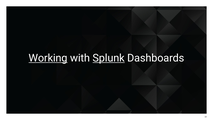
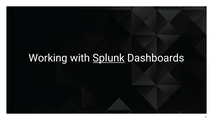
Working underline: present -> none (48, 58)
